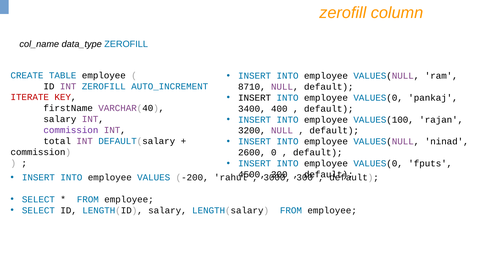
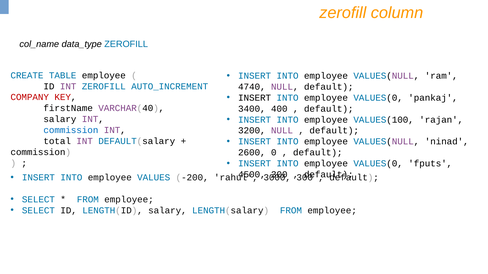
8710: 8710 -> 4740 (252, 87)
ITERATE: ITERATE -> COMPANY (30, 97)
commission colour: purple -> blue (71, 130)
